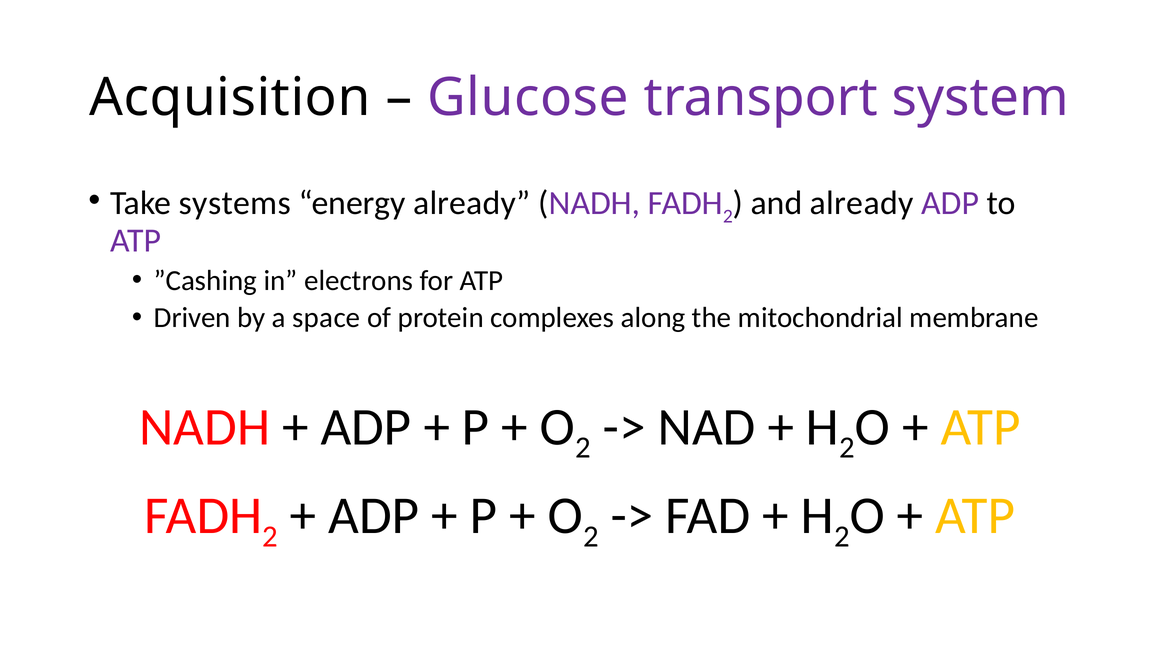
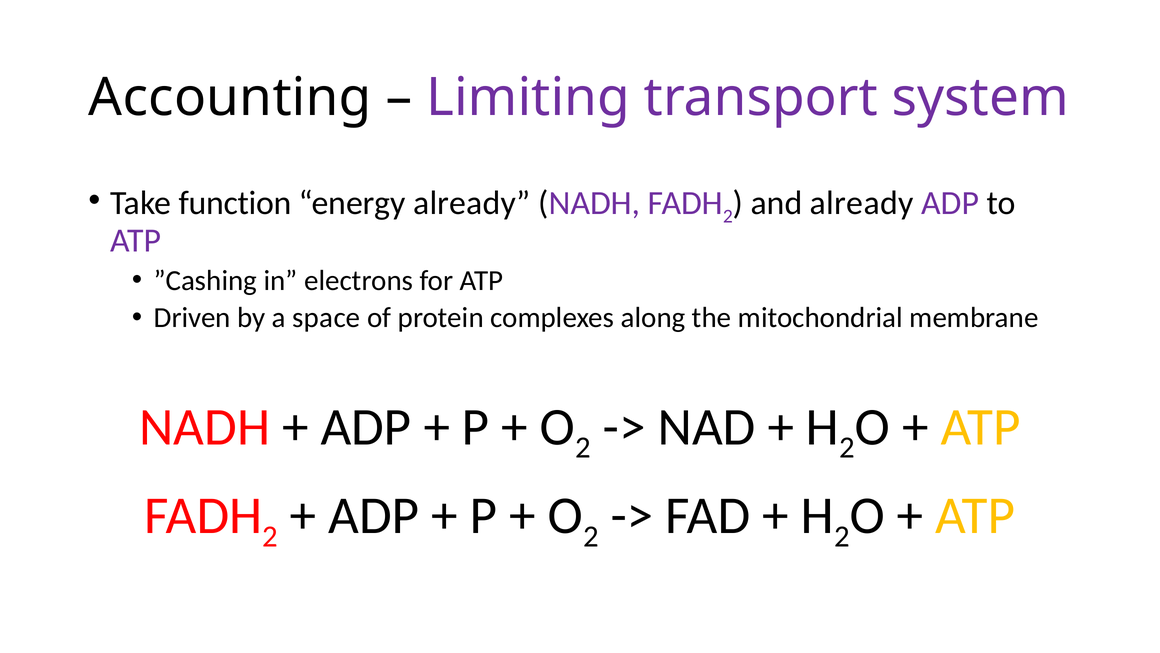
Acquisition: Acquisition -> Accounting (230, 97)
Glucose: Glucose -> Limiting (528, 97)
systems: systems -> function (235, 203)
